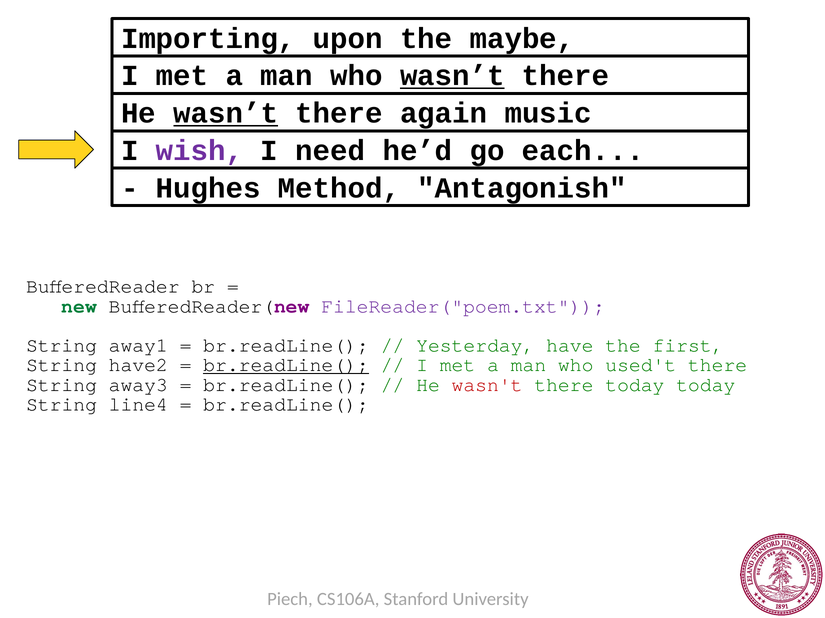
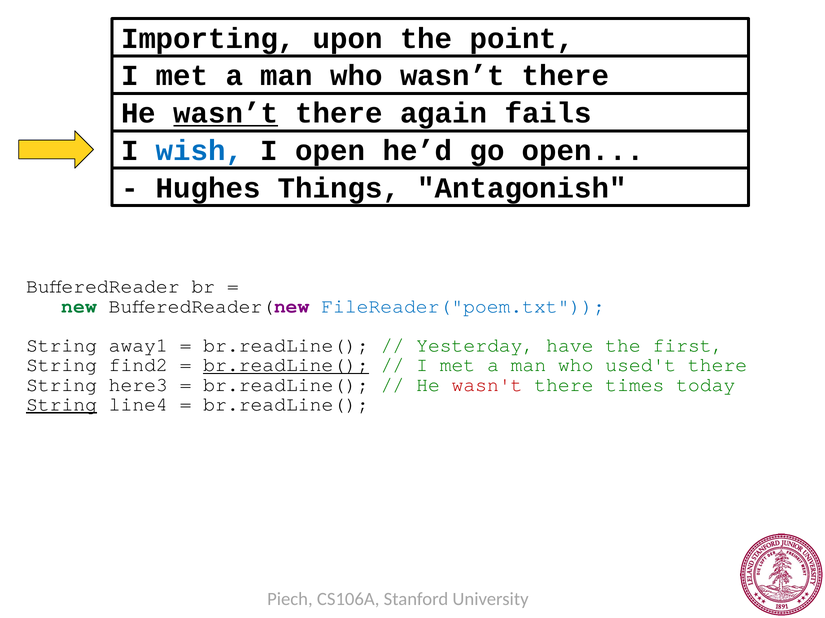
maybe: maybe -> point (522, 39)
wasn’t underline: present -> none (452, 76)
music: music -> fails (548, 113)
wish colour: purple -> blue (199, 151)
I need: need -> open (330, 151)
go each: each -> open (583, 151)
Method: Method -> Things (339, 188)
FileReader("poem.txt colour: purple -> blue (463, 306)
have2: have2 -> find2 (138, 365)
away3: away3 -> here3 (138, 385)
there today: today -> times (635, 385)
String underline: none -> present (62, 405)
